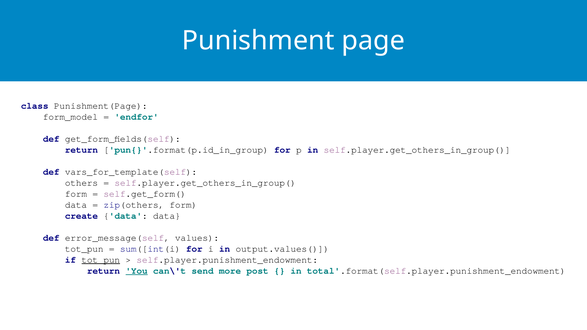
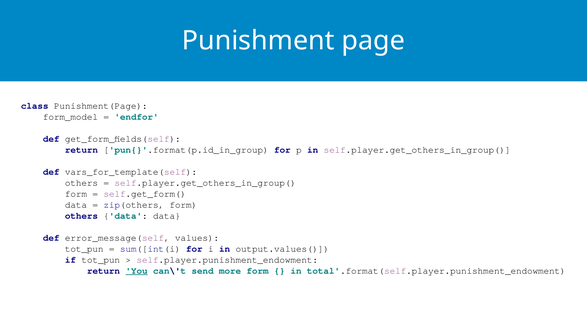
create: create -> others (81, 216)
tot_pun underline: present -> none (101, 260)
more post: post -> form (258, 271)
